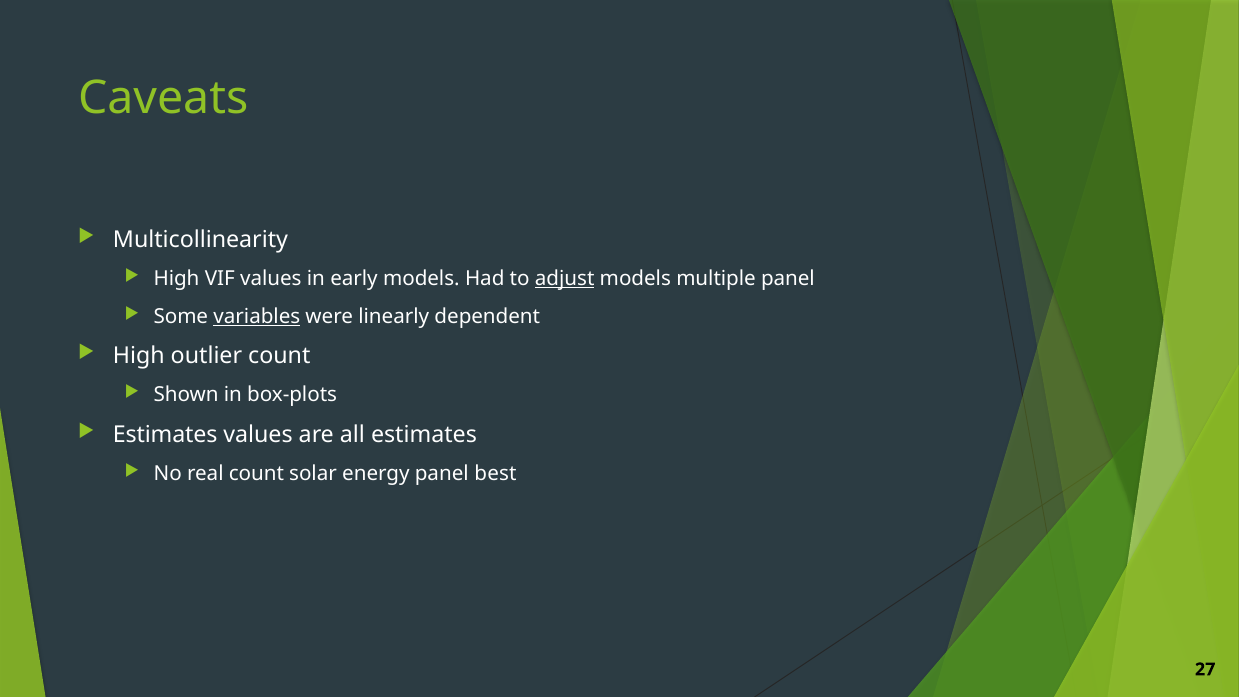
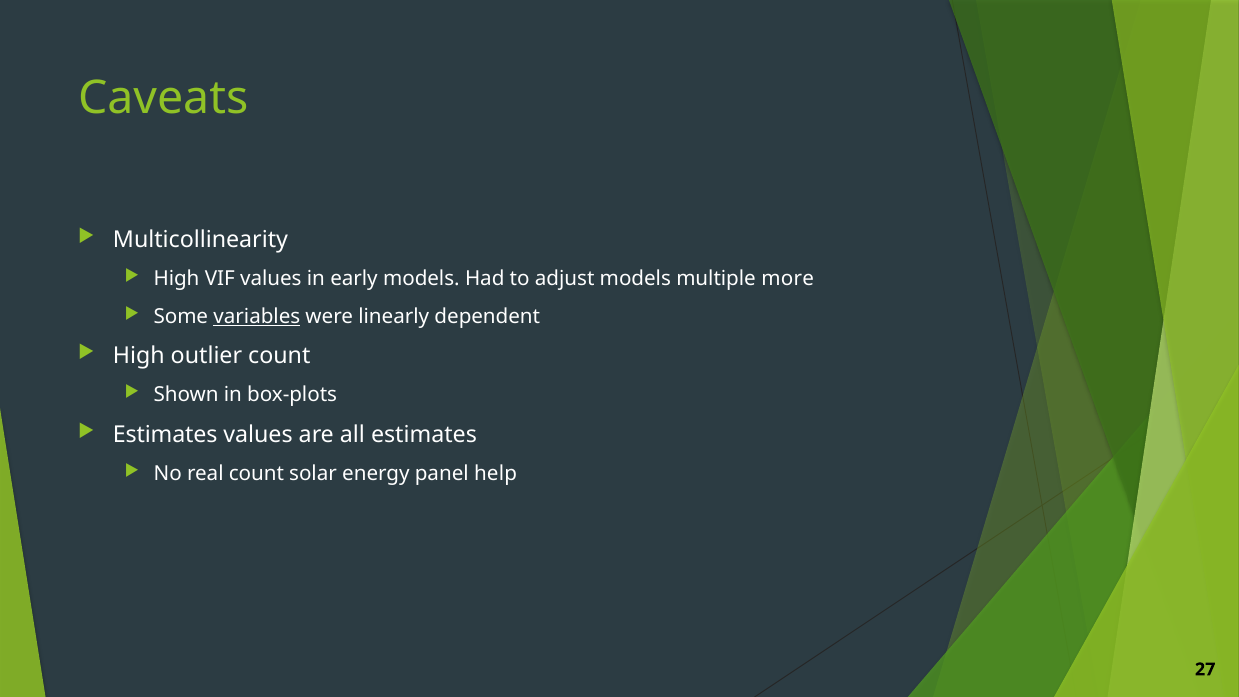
adjust underline: present -> none (565, 279)
multiple panel: panel -> more (788, 279)
best: best -> help (496, 473)
